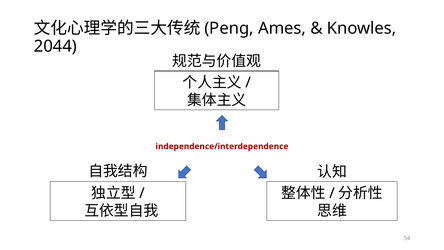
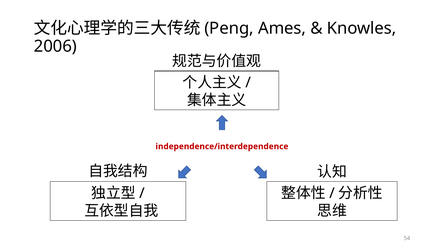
2044: 2044 -> 2006 (55, 46)
